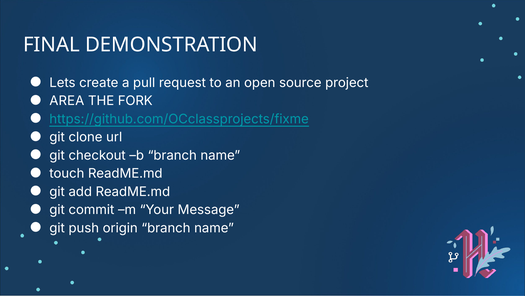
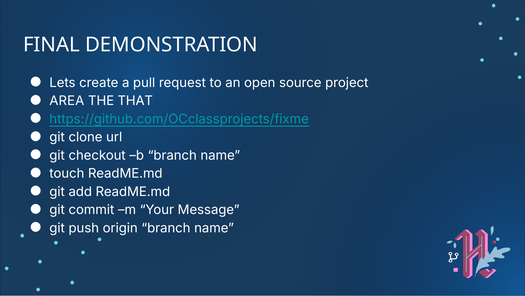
FORK: FORK -> THAT (135, 101)
